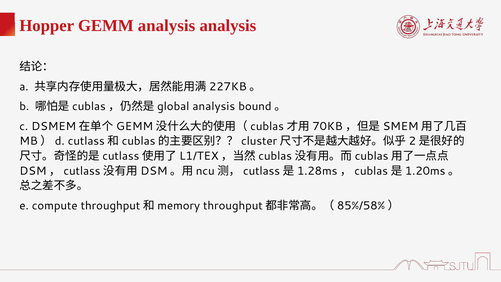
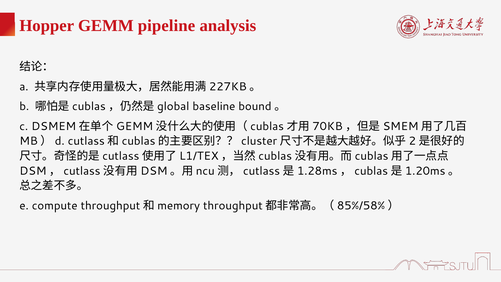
GEMM analysis: analysis -> pipeline (167, 26)
analysis: analysis -> baseline (214, 106)
